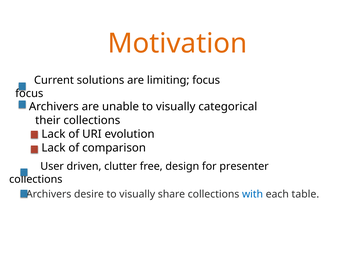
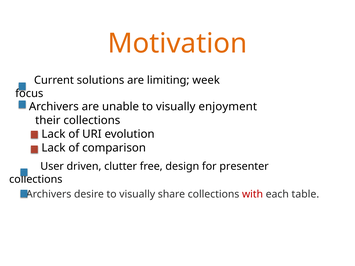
focus: focus -> week (206, 80)
categorical: categorical -> enjoyment (228, 107)
with colour: blue -> red (253, 194)
